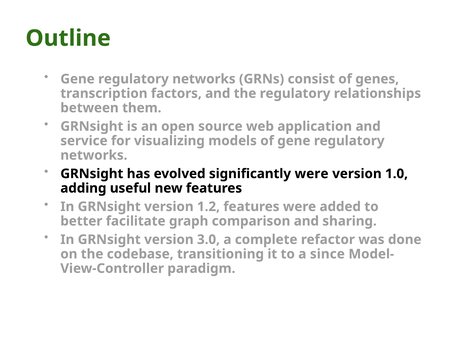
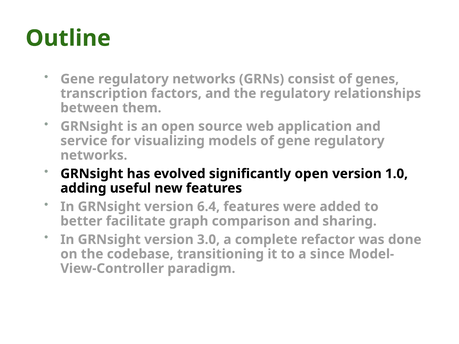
significantly were: were -> open (312, 174)
1.2: 1.2 -> 6.4 (208, 207)
